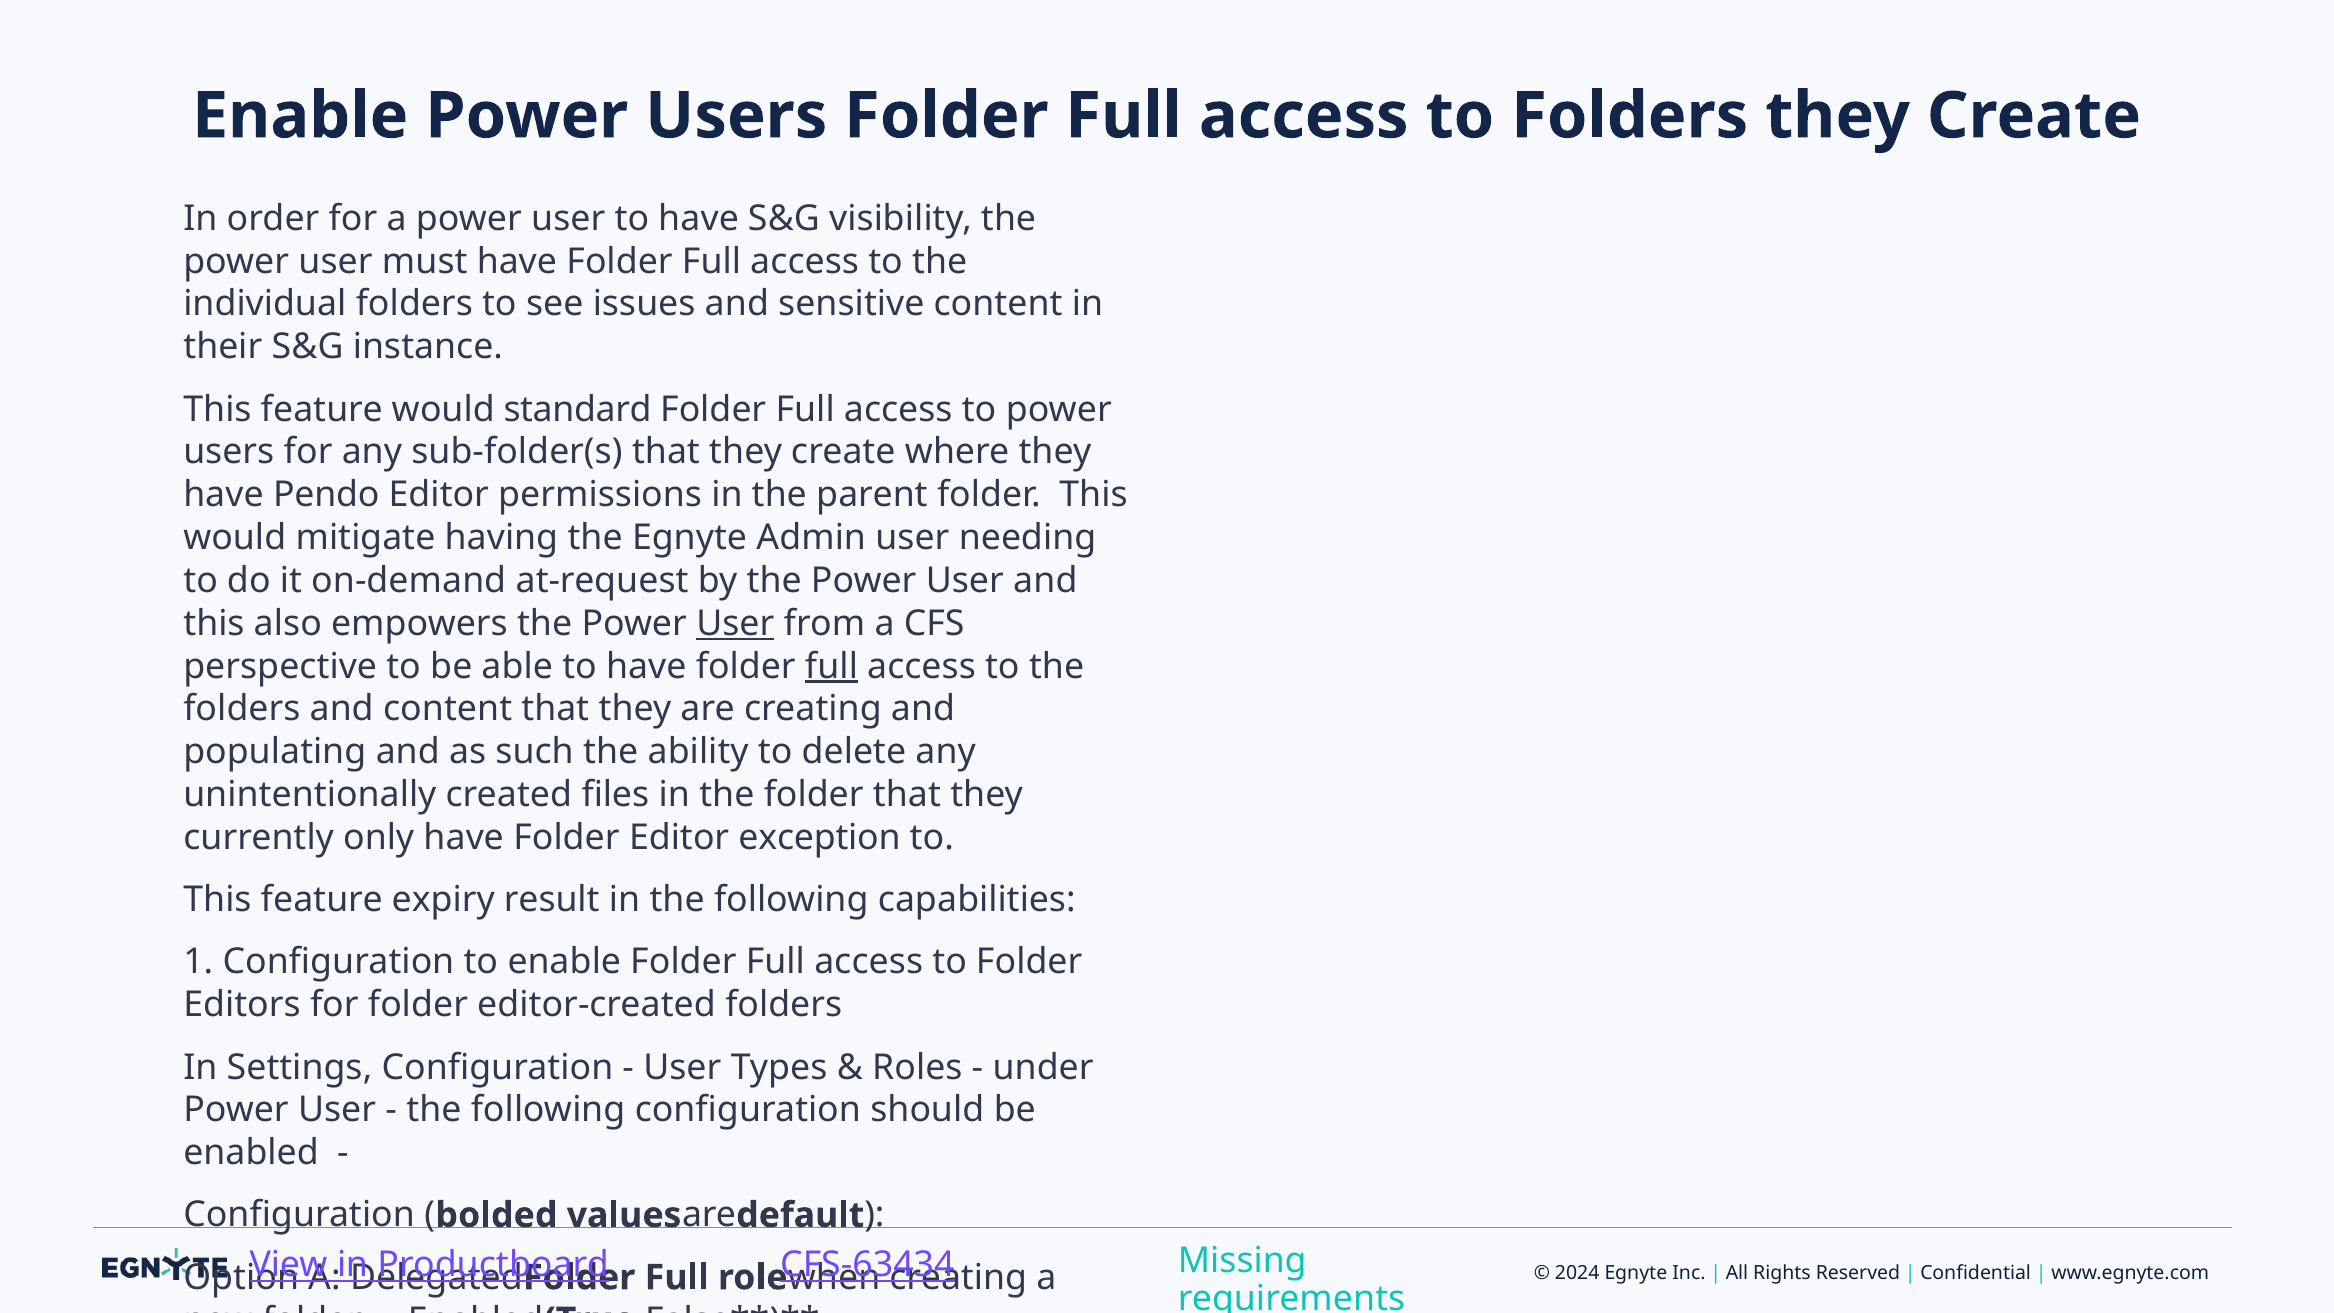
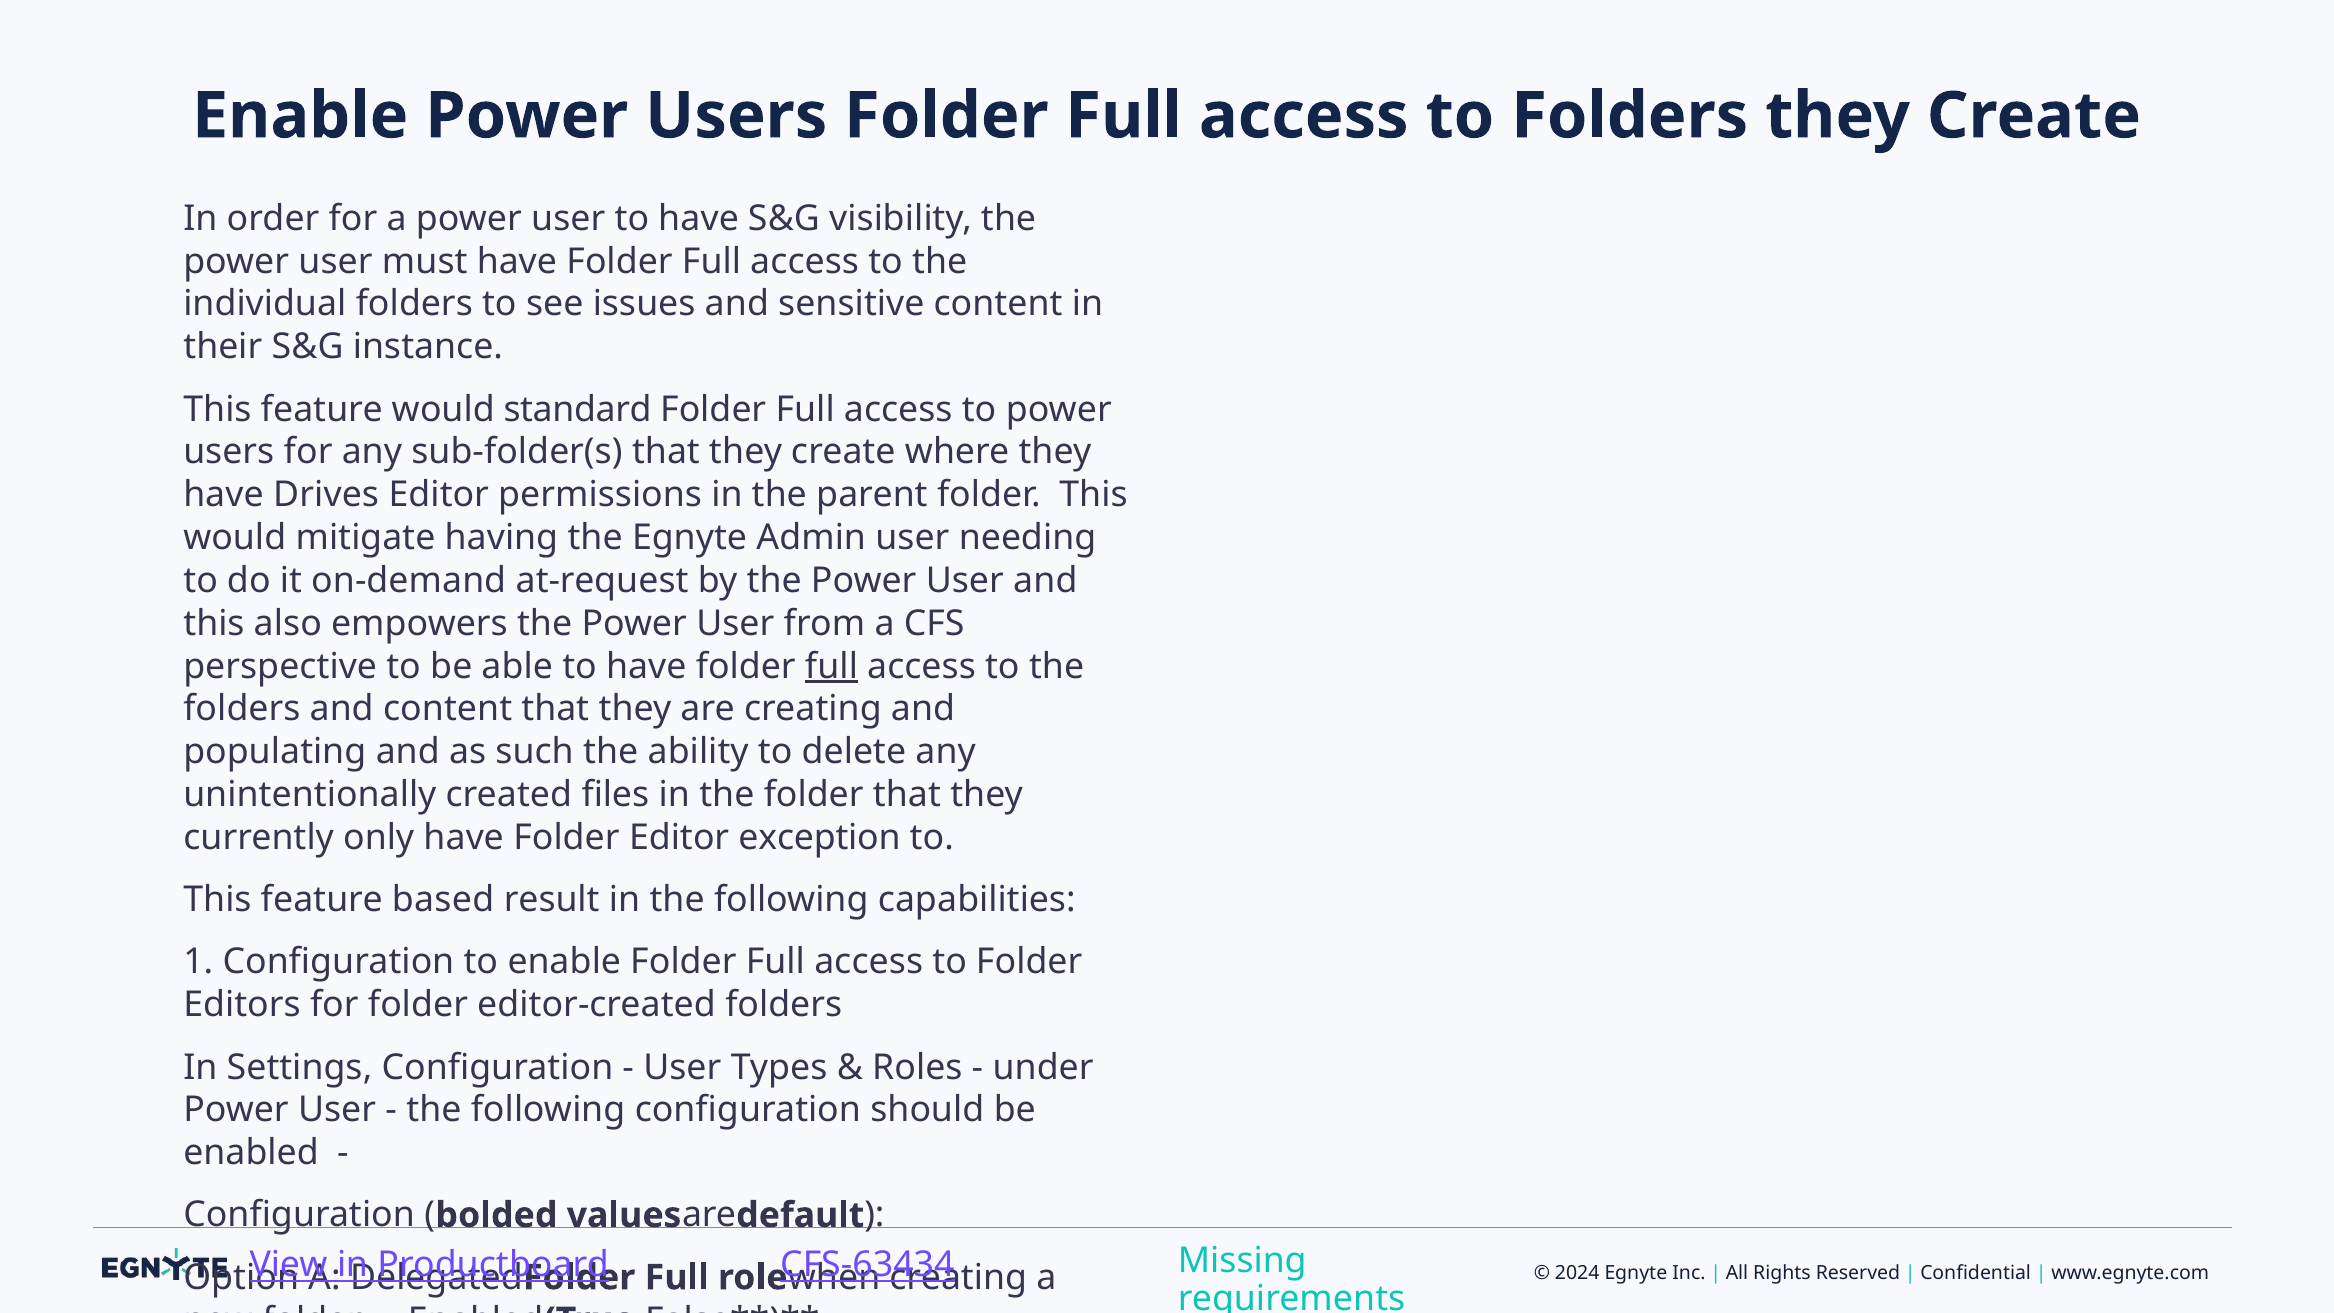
Pendo: Pendo -> Drives (326, 495)
User underline: present -> none (735, 623)
expiry: expiry -> based (443, 900)
